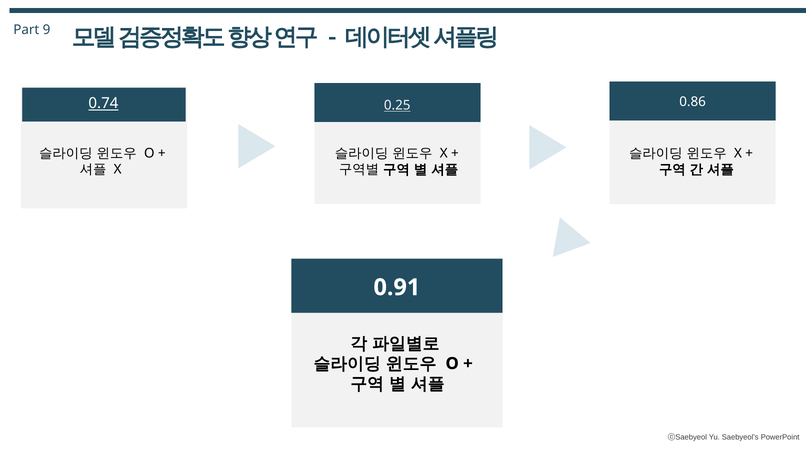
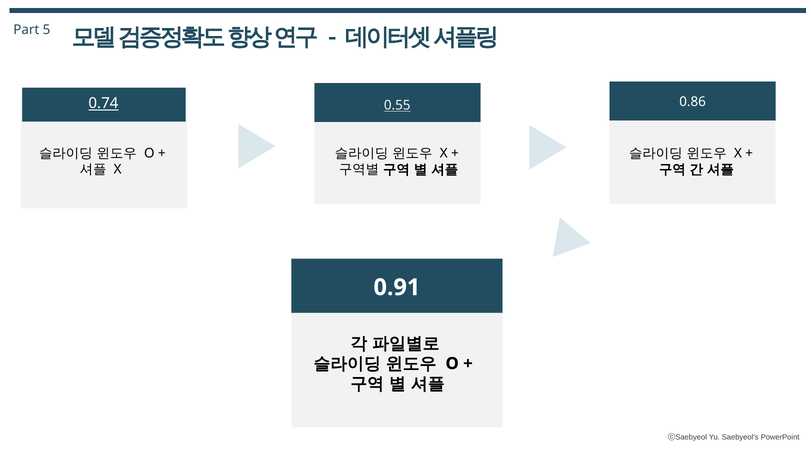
9: 9 -> 5 (47, 30)
0.25: 0.25 -> 0.55 (397, 105)
